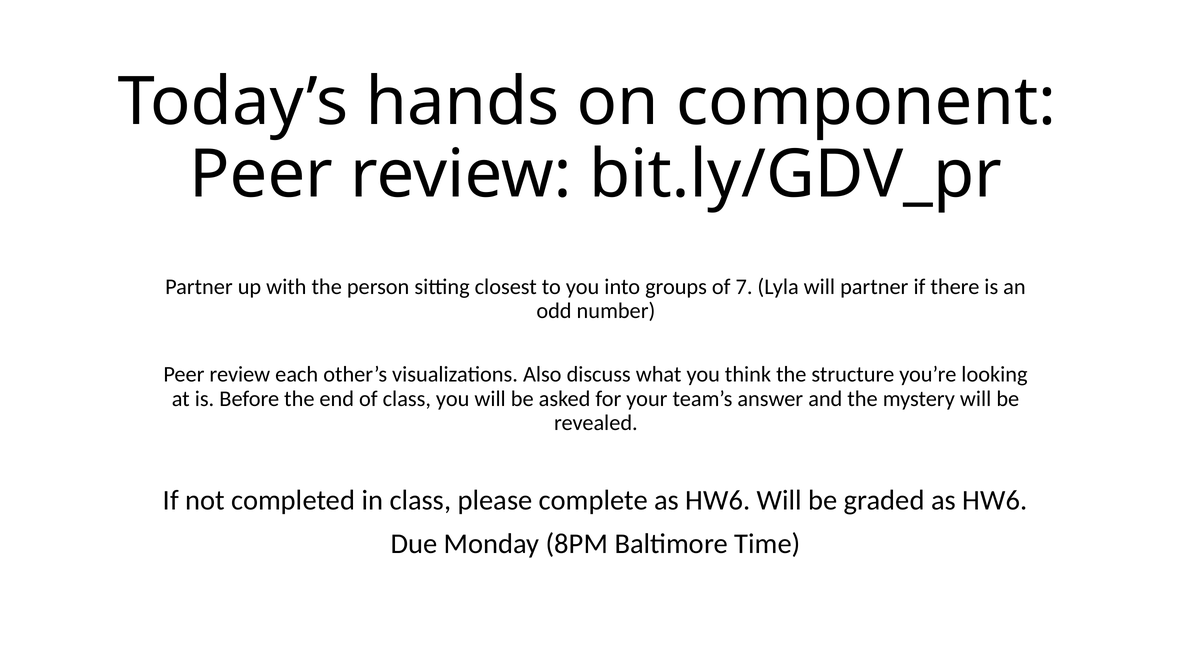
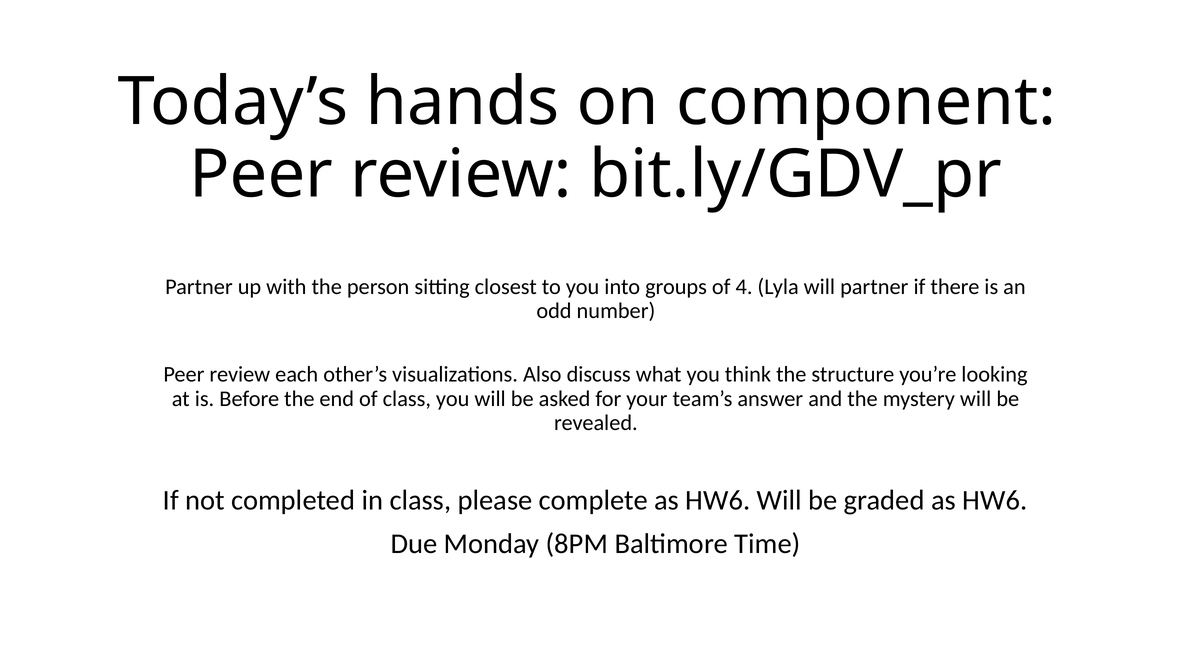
7: 7 -> 4 (744, 287)
